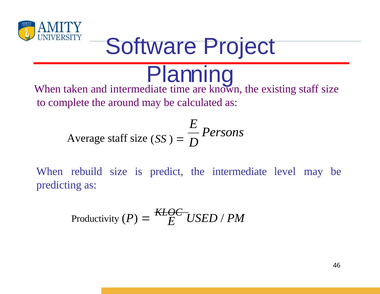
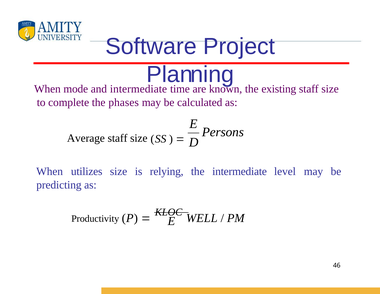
taken: taken -> mode (76, 89)
around: around -> phases (124, 102)
rebuild: rebuild -> utilizes (87, 171)
predict: predict -> relying (167, 171)
USED: USED -> WELL (202, 218)
